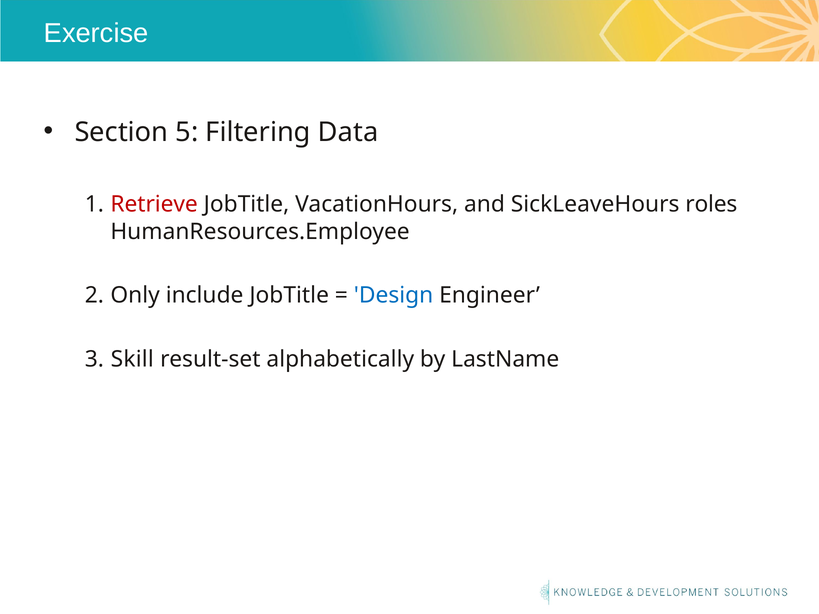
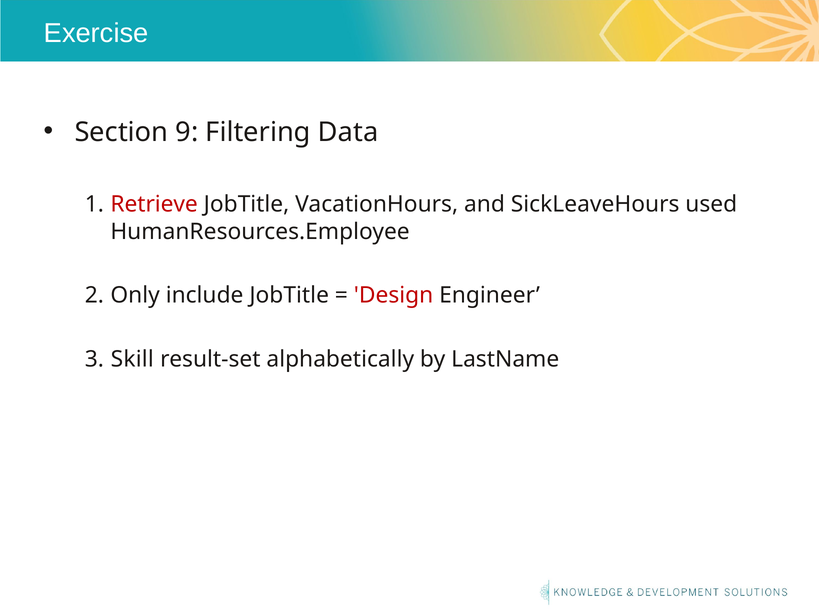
5: 5 -> 9 (187, 132)
roles: roles -> used (711, 205)
Design colour: blue -> red (394, 296)
